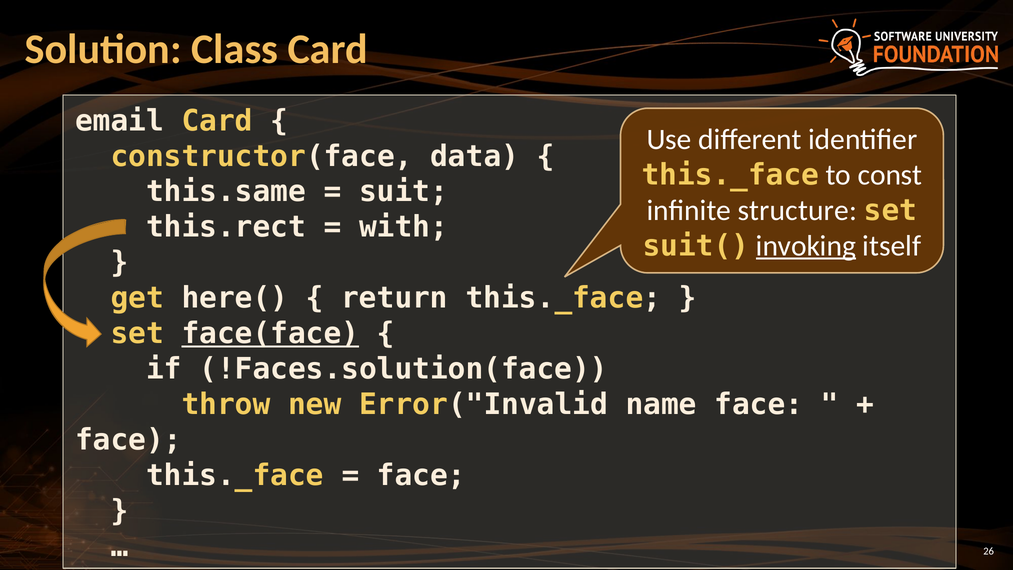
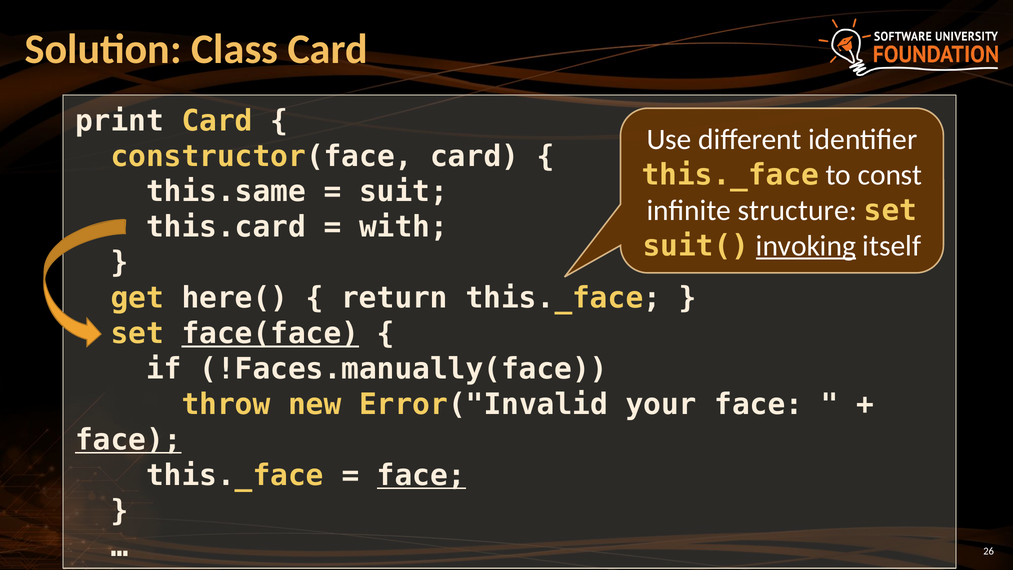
email: email -> print (120, 121)
constructor(face data: data -> card (475, 156)
this.rect: this.rect -> this.card (226, 227)
!Faces.solution(face: !Faces.solution(face -> !Faces.manually(face (404, 369)
name: name -> your (661, 405)
face underline: none -> present (128, 440)
face underline: none -> present (421, 476)
